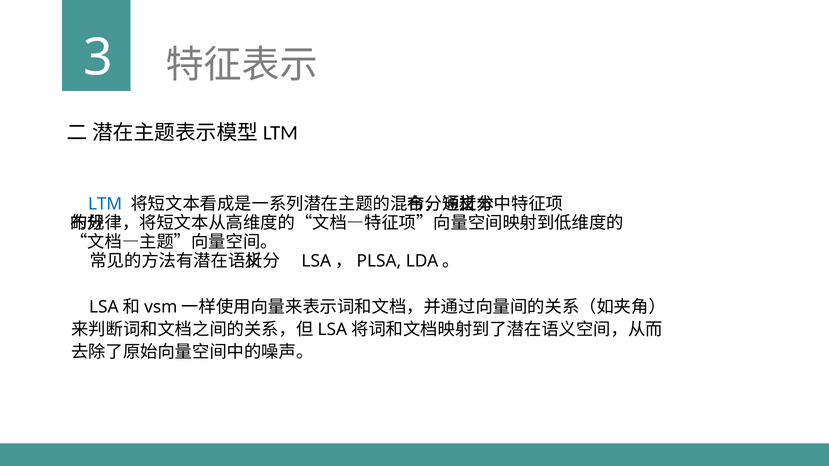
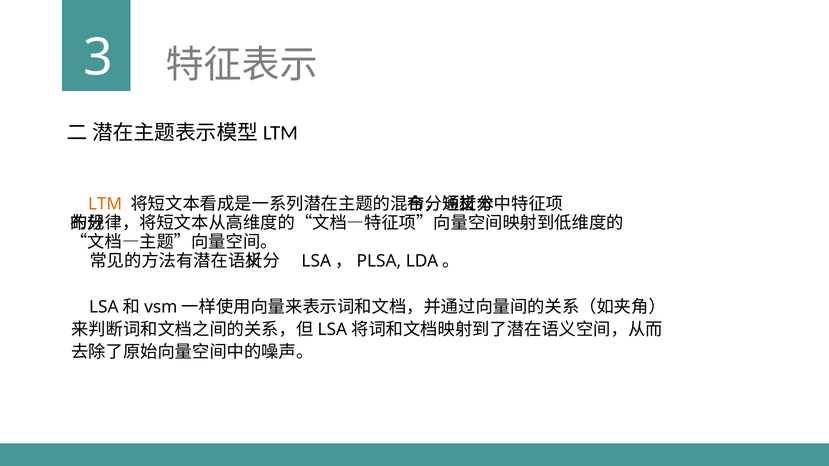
LTM colour: blue -> orange (105, 204)
